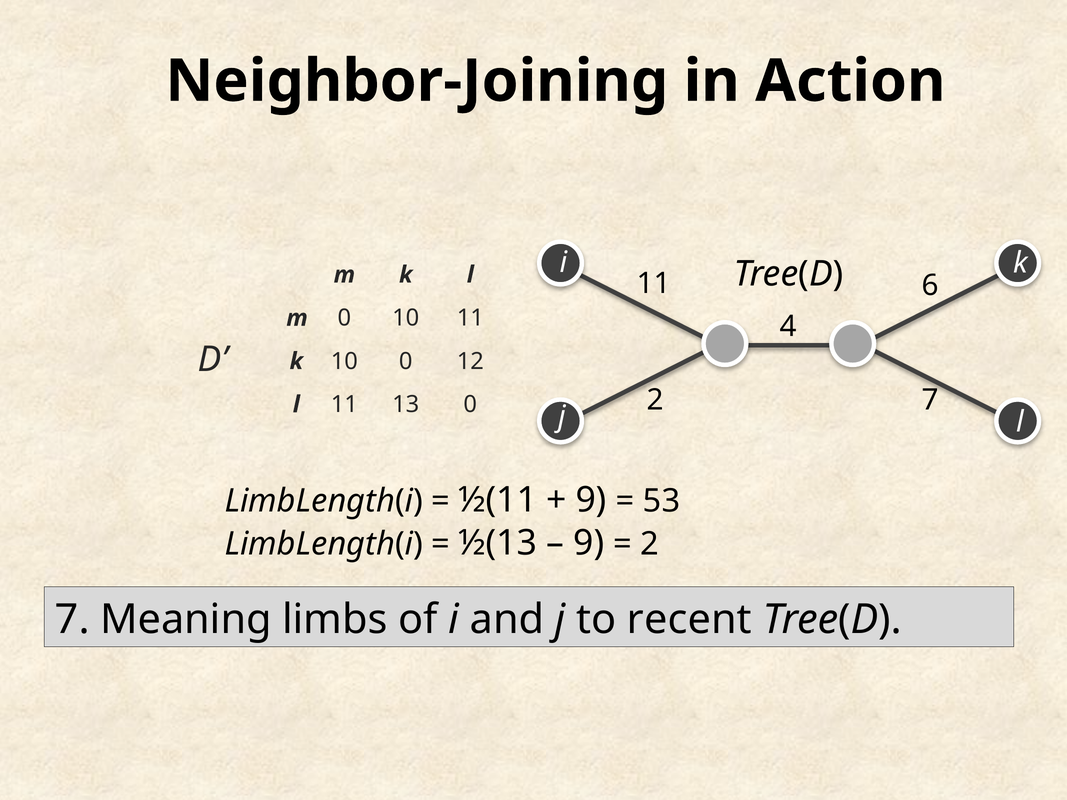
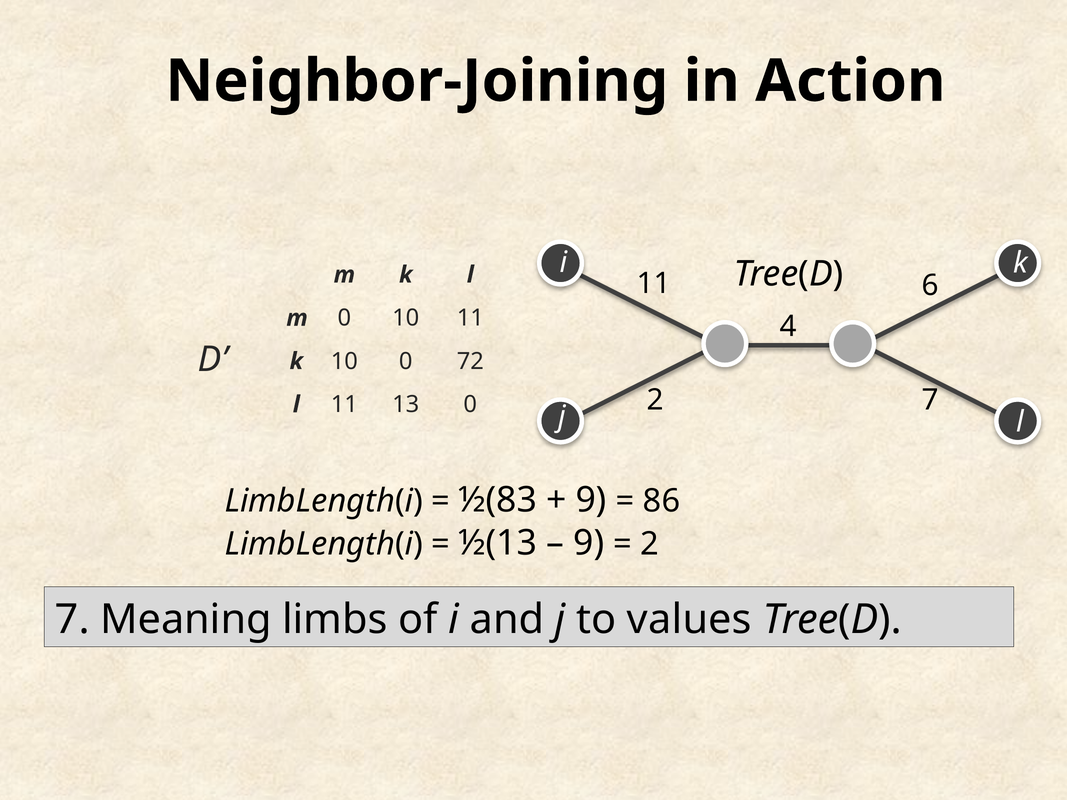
12: 12 -> 72 (470, 361)
½(11: ½(11 -> ½(83 (498, 500)
53: 53 -> 86 (662, 501)
recent: recent -> values (689, 620)
